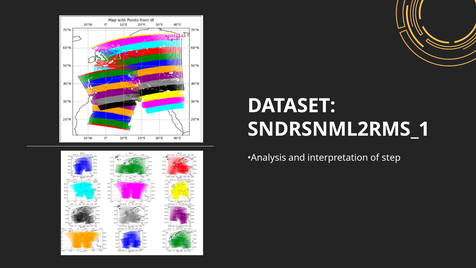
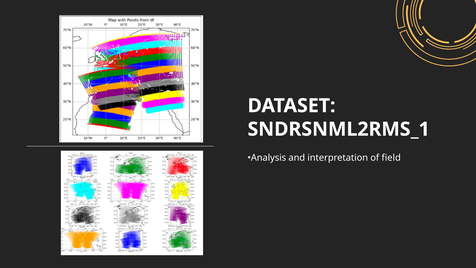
step: step -> field (391, 157)
